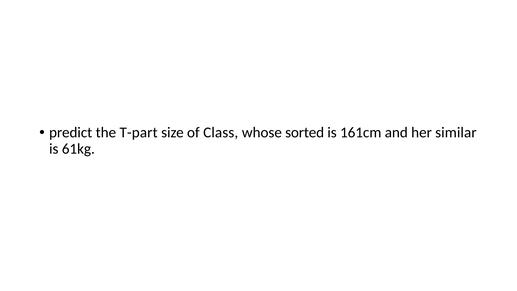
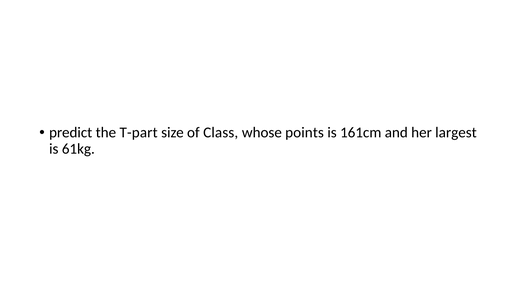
sorted: sorted -> points (305, 133)
similar: similar -> largest (456, 133)
